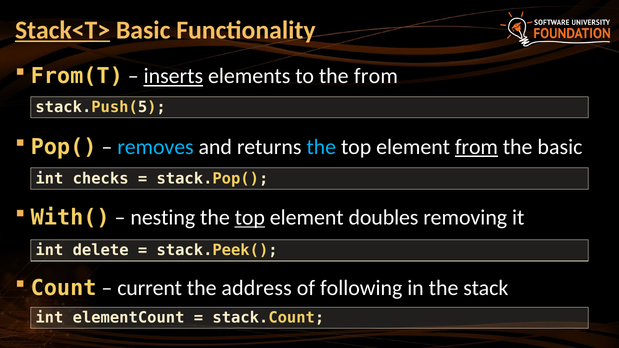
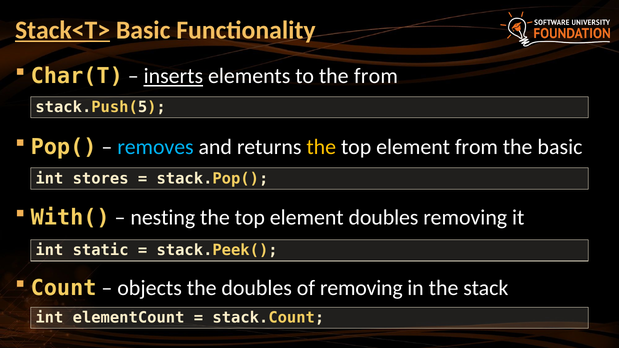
From(T: From(T -> Char(T (77, 76)
the colour: light blue -> yellow (321, 147)
from underline: present -> none (476, 147)
checks: checks -> stores (101, 179)
top underline: present -> none (250, 218)
delete: delete -> static (101, 250)
current: current -> objects (150, 288)
the address: address -> doubles (257, 288)
of following: following -> removing (361, 288)
